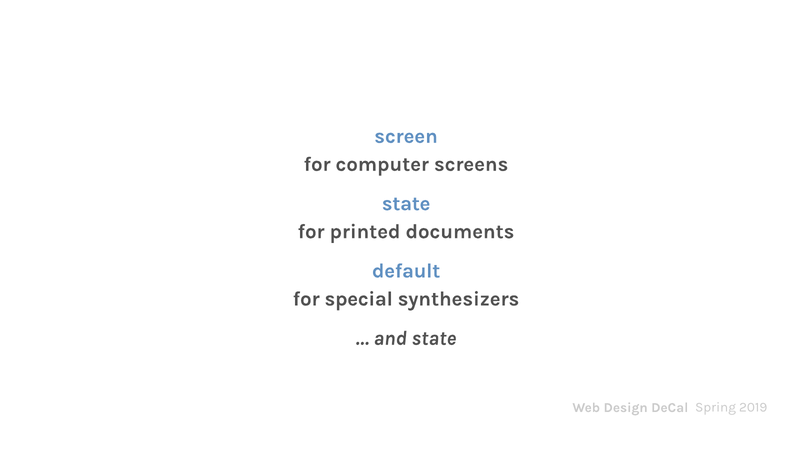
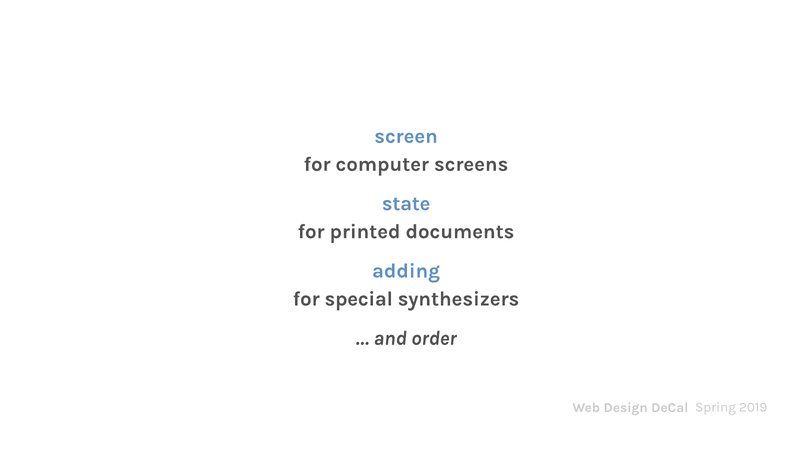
default: default -> adding (406, 271)
and state: state -> order (434, 338)
